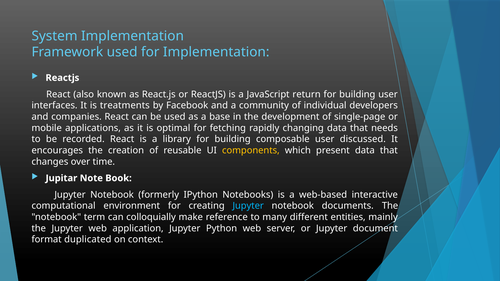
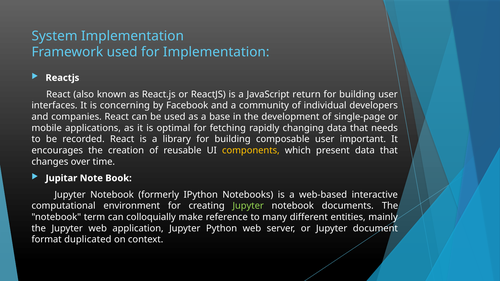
treatments: treatments -> concerning (125, 106)
discussed: discussed -> important (363, 139)
Jupyter colour: light blue -> light green (248, 206)
